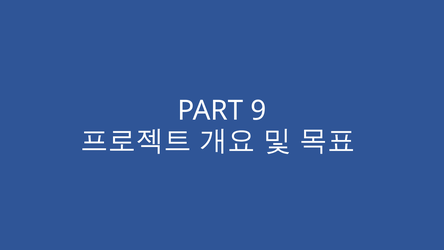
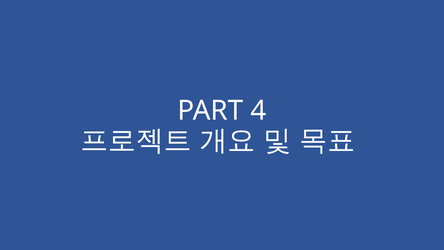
9: 9 -> 4 (258, 110)
